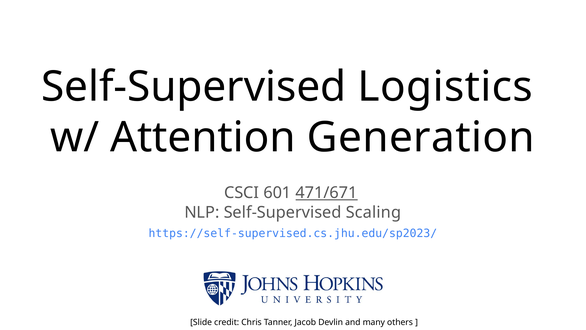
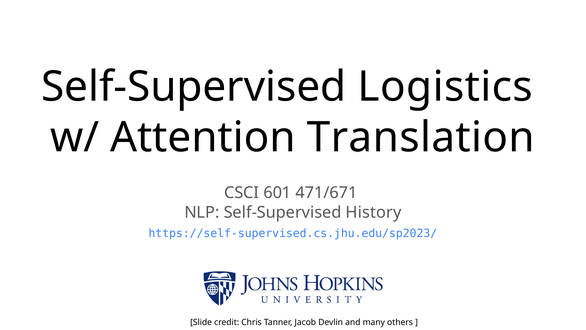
Generation: Generation -> Translation (421, 137)
471/671 underline: present -> none (327, 193)
Scaling: Scaling -> History (374, 212)
